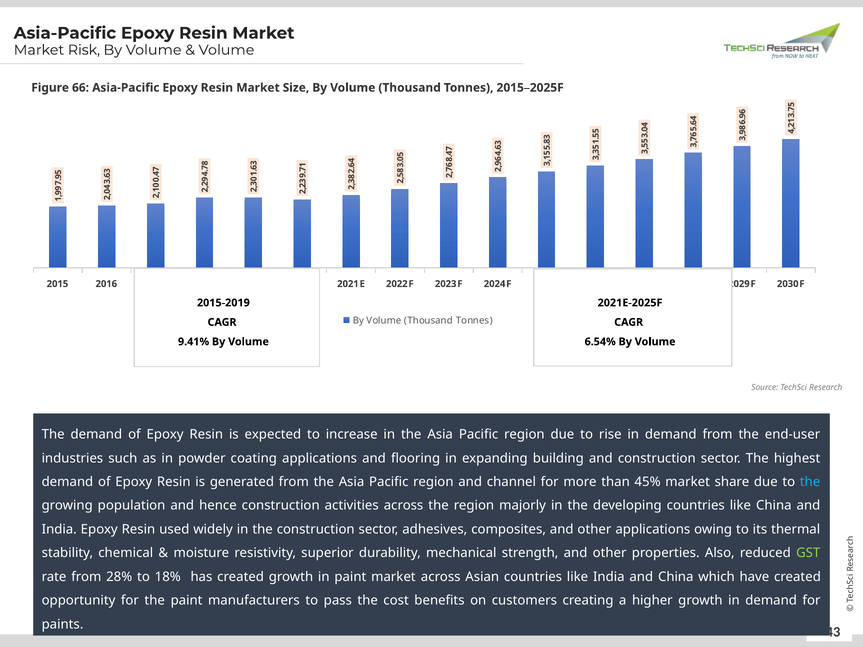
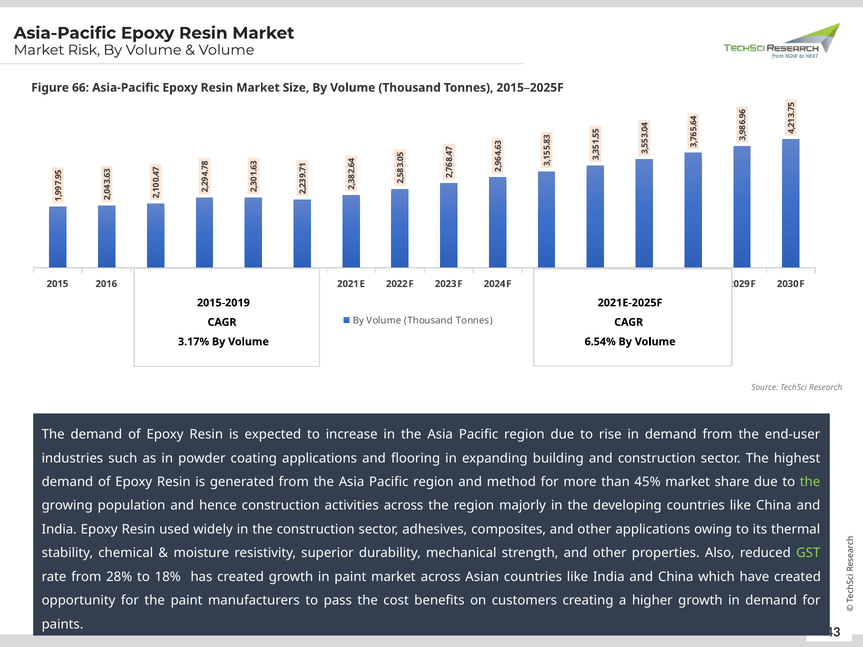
9.41%: 9.41% -> 3.17% (194, 342)
channel: channel -> method (511, 482)
the colour: light blue -> light green (810, 482)
